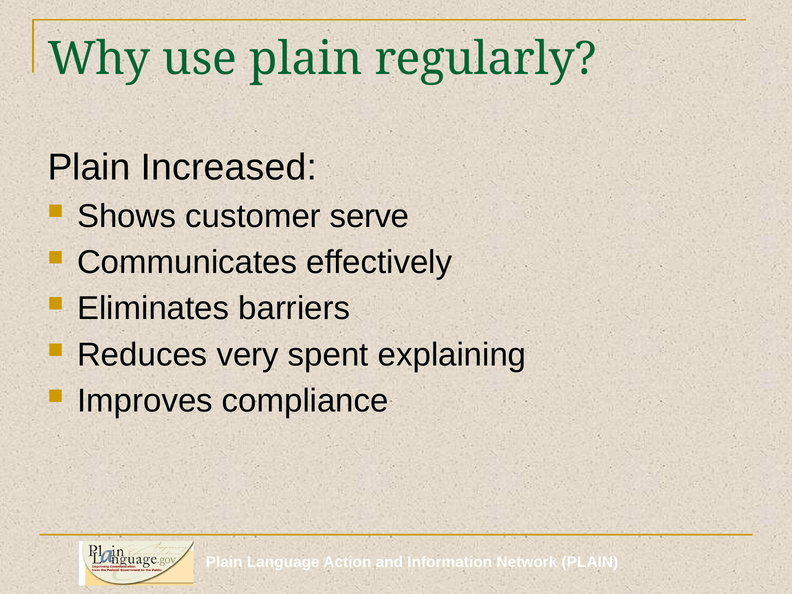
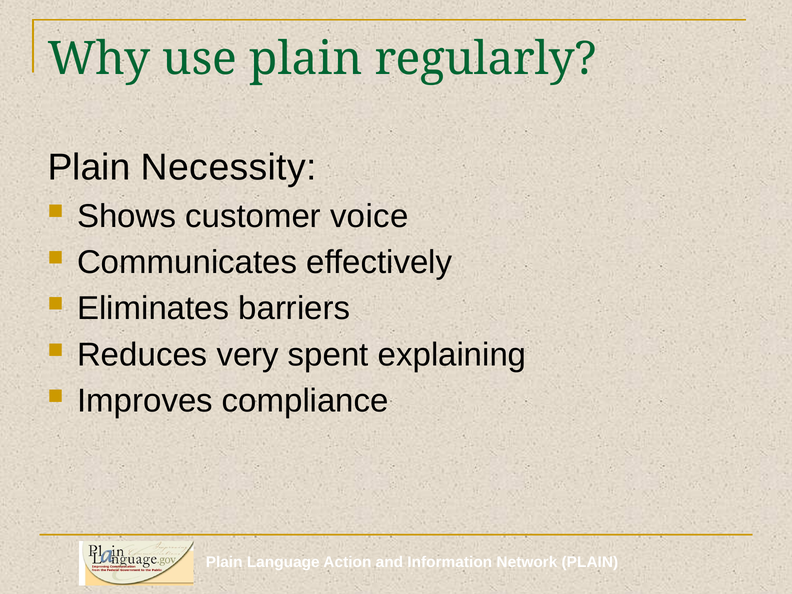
Increased: Increased -> Necessity (229, 168)
serve: serve -> voice (369, 216)
